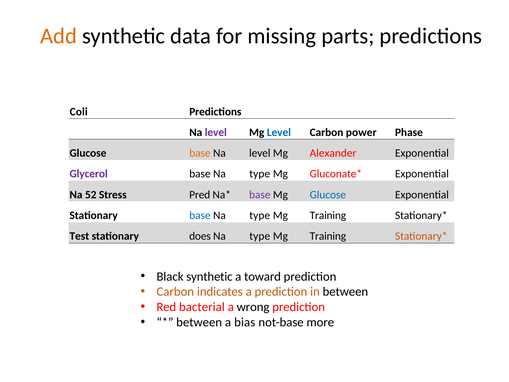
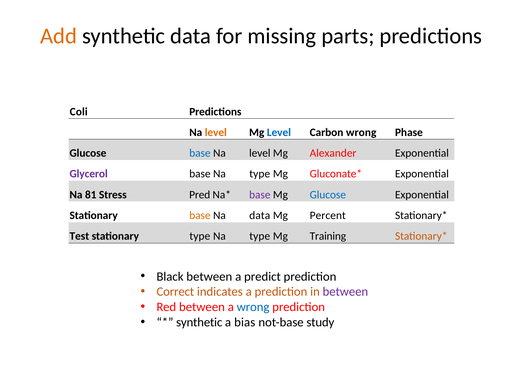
level colour: purple -> orange (216, 132)
Carbon power: power -> wrong (361, 132)
base colour: orange -> blue (200, 153)
52: 52 -> 81 (91, 195)
base colour: blue -> orange (200, 215)
type: type -> data (260, 215)
Training: Training -> Percent (328, 215)
stationary does: does -> type (200, 236)
Black synthetic: synthetic -> between (209, 276)
toward: toward -> predict (262, 276)
Carbon: Carbon -> Correct (175, 292)
between colour: black -> purple (345, 292)
Red bacterial: bacterial -> between (202, 307)
wrong colour: black -> blue (253, 307)
between: between -> synthetic (199, 322)
more: more -> study (320, 322)
